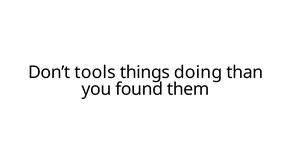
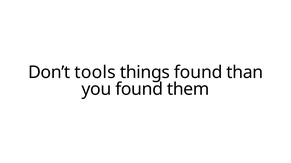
things doing: doing -> found (198, 73)
